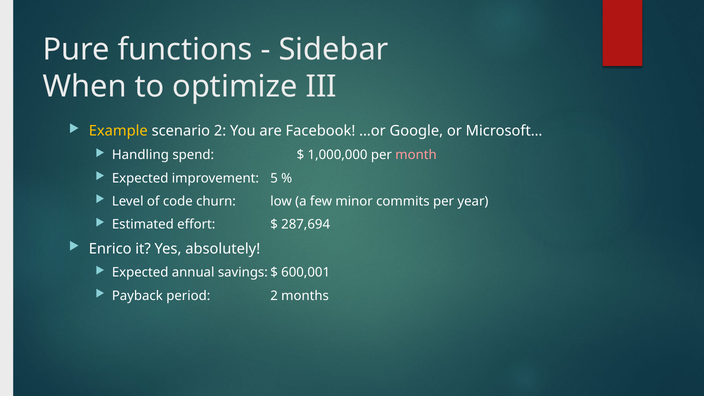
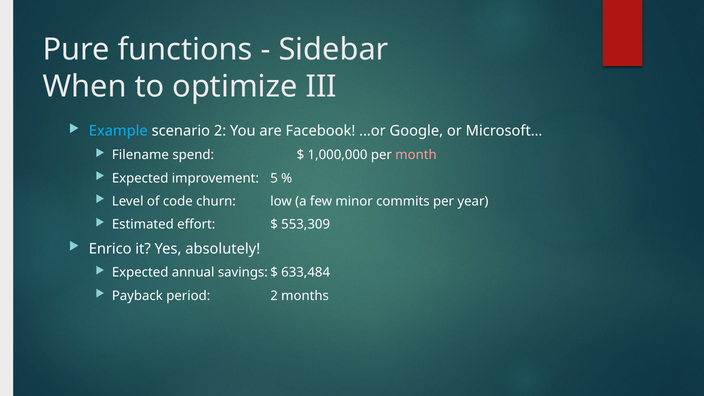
Example colour: yellow -> light blue (118, 131)
Handling: Handling -> Filename (140, 155)
287,694: 287,694 -> 553,309 (306, 225)
600,001: 600,001 -> 633,484 (306, 273)
